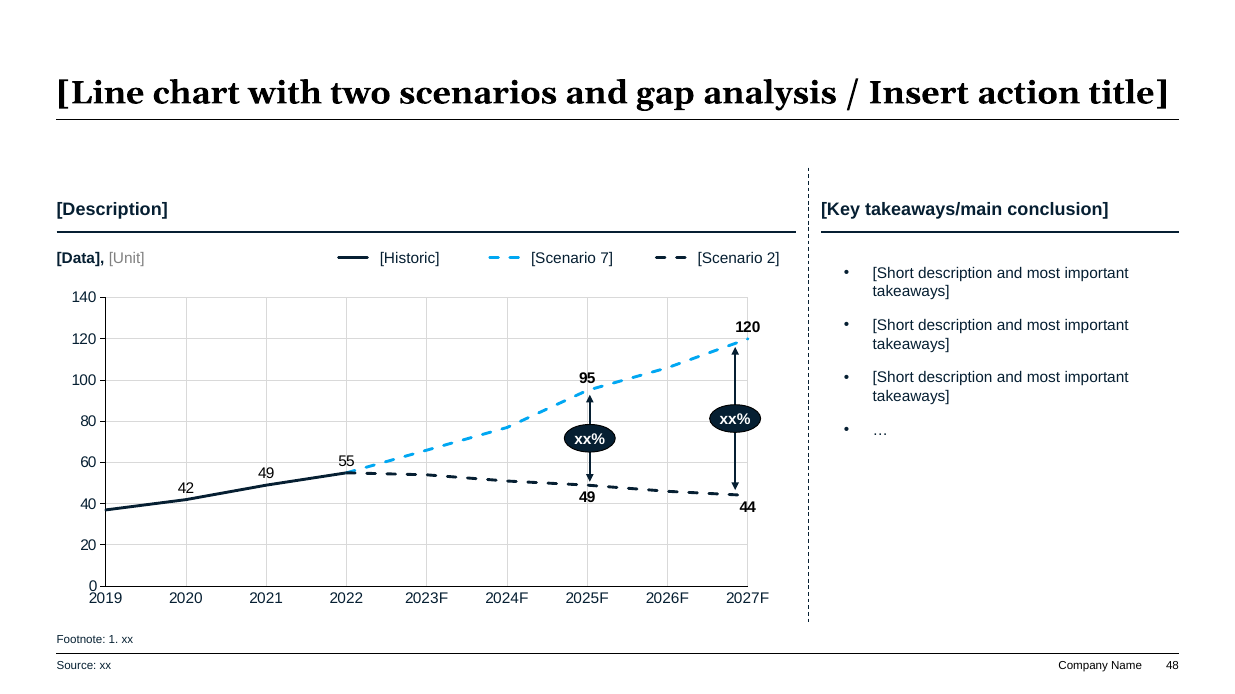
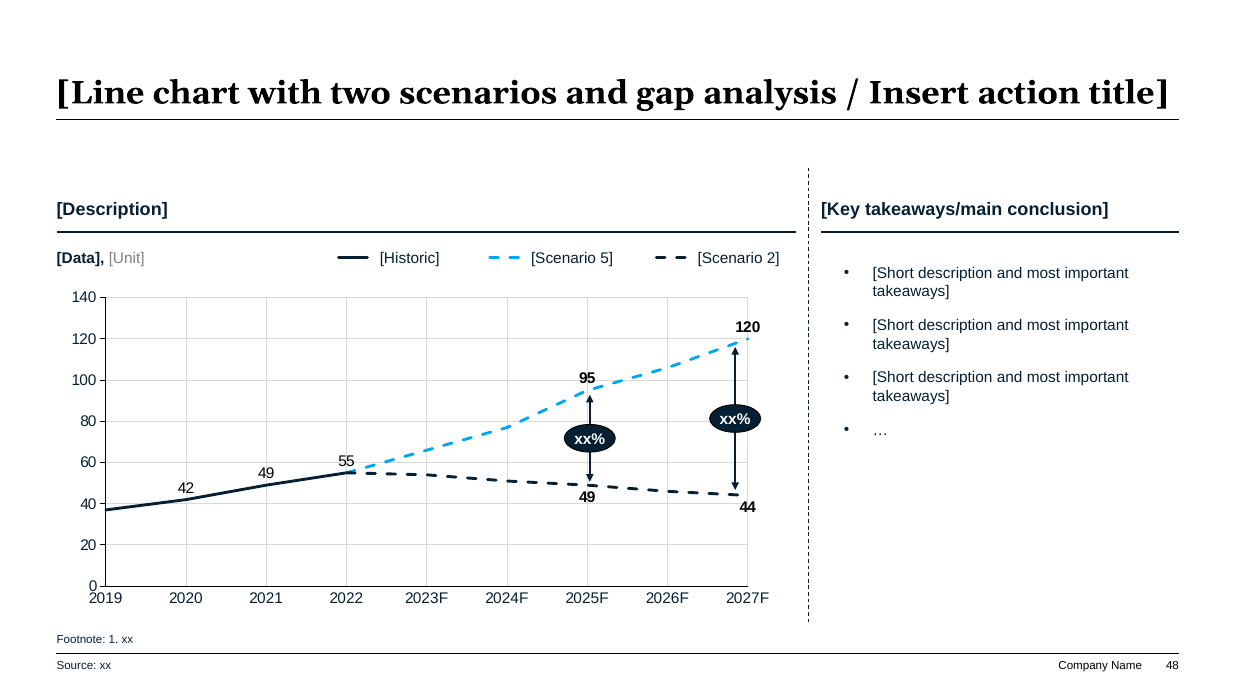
7: 7 -> 5 (607, 259)
